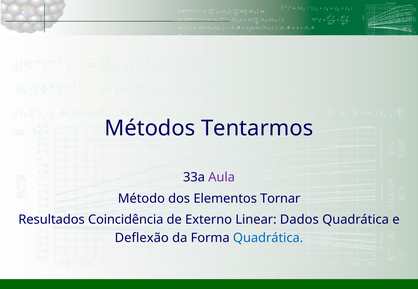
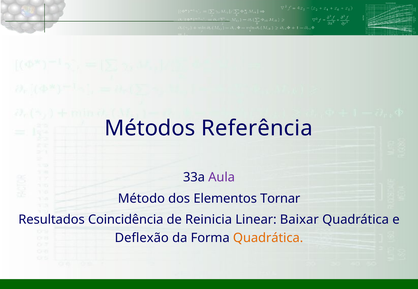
Tentarmos: Tentarmos -> Referência (257, 129)
Externo: Externo -> Reinicia (209, 220)
Dados: Dados -> Baixar (299, 220)
Quadrática colour: blue -> orange (268, 238)
